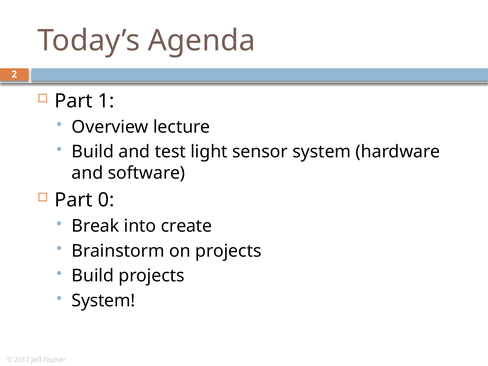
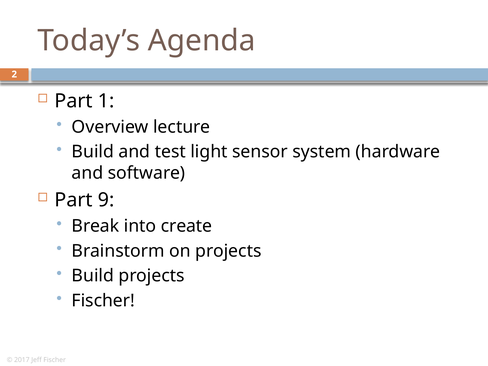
0: 0 -> 9 (106, 200)
System: System -> Fischer (103, 301)
